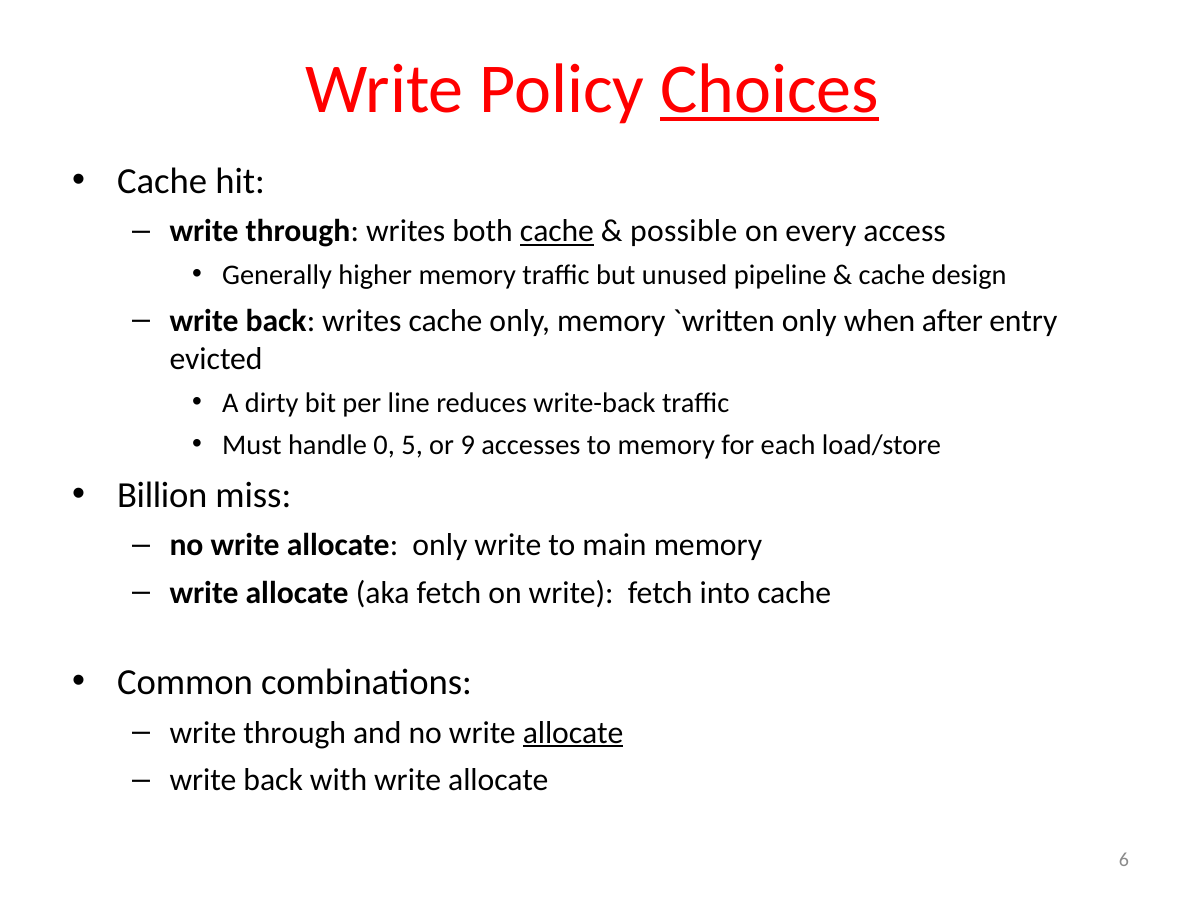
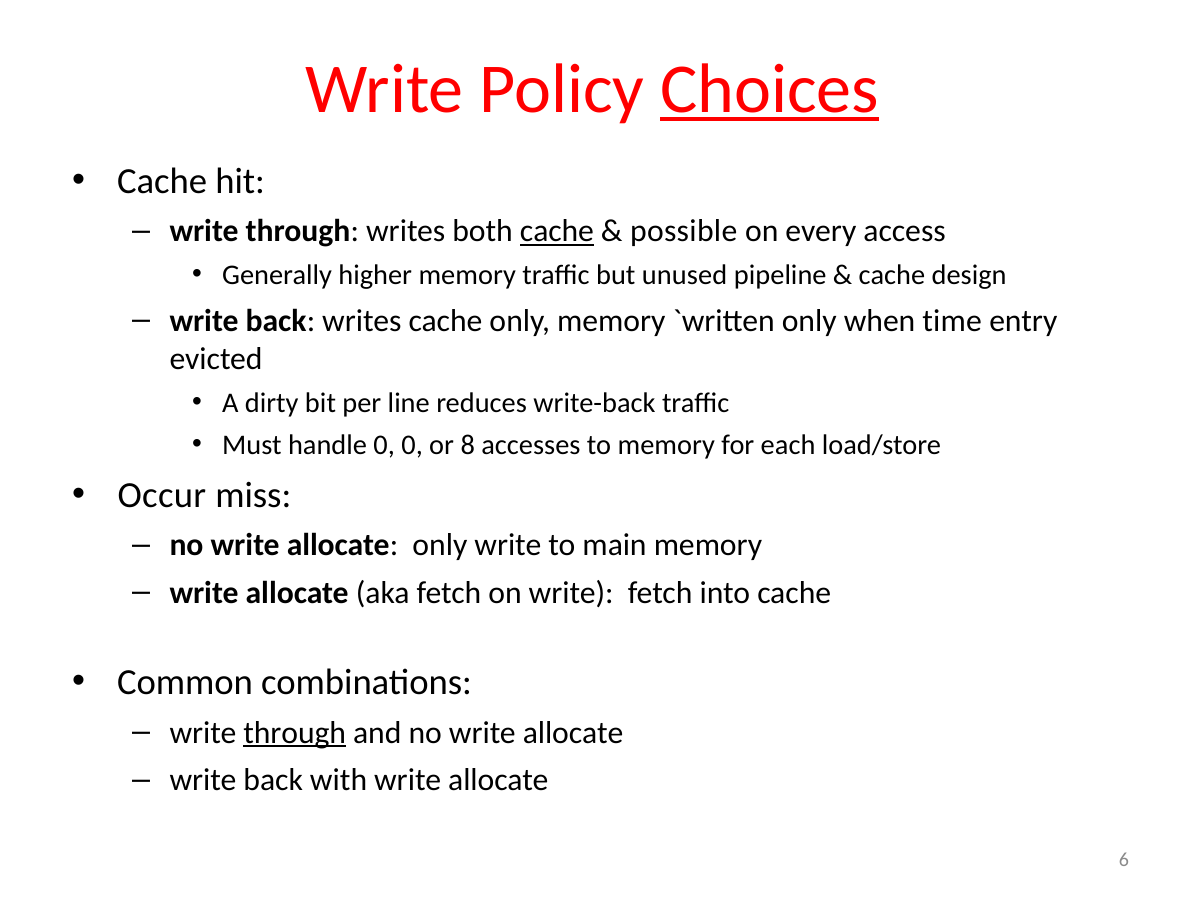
after: after -> time (952, 321)
0 5: 5 -> 0 (412, 445)
9: 9 -> 8 (468, 445)
Billion: Billion -> Occur (162, 495)
through underline: none -> present (295, 733)
allocate underline: present -> none (573, 733)
